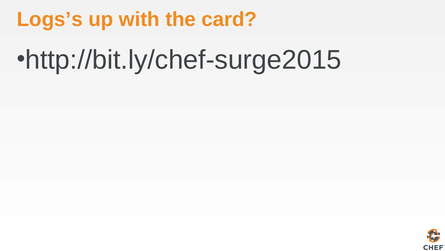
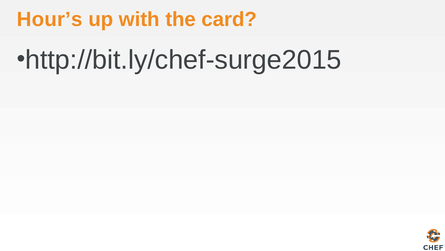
Logs’s: Logs’s -> Hour’s (50, 19)
